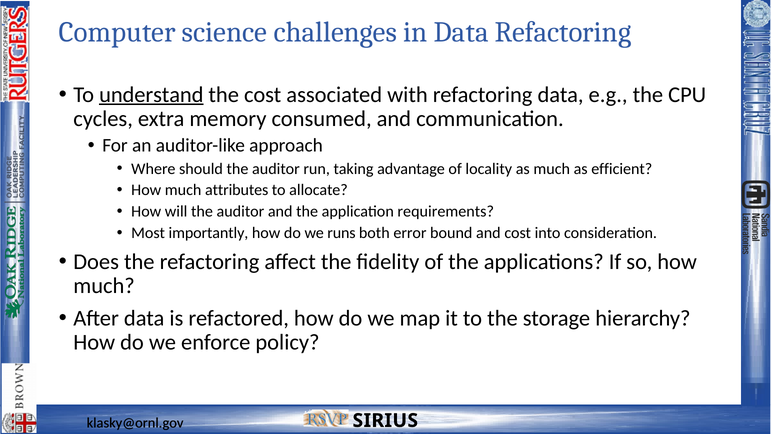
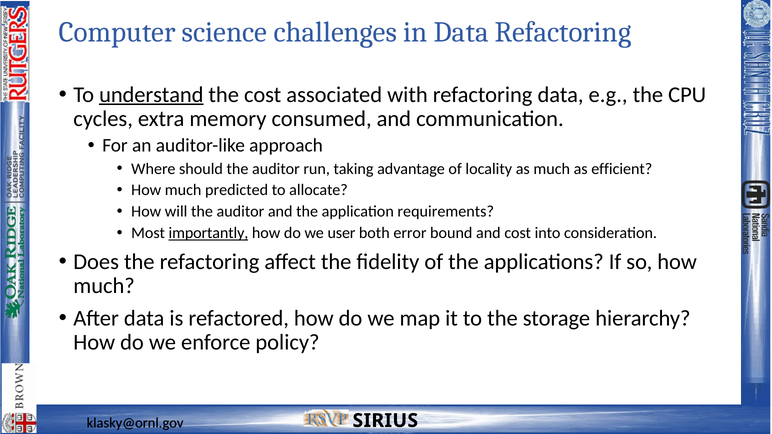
attributes: attributes -> predicted (237, 190)
importantly underline: none -> present (208, 233)
runs: runs -> user (342, 233)
